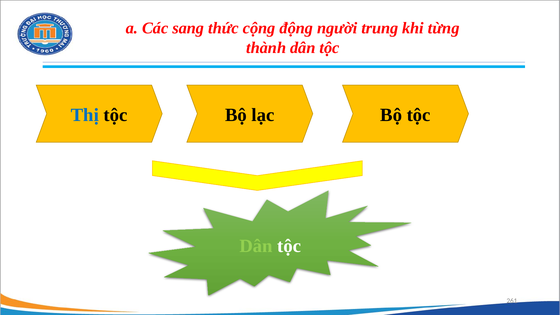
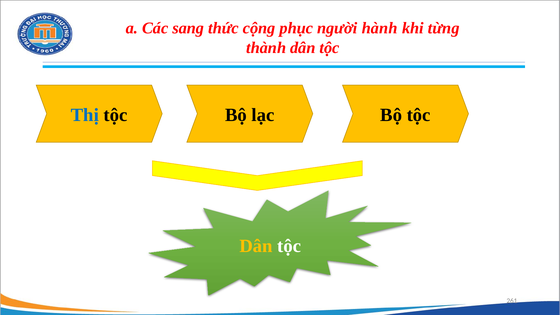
động: động -> phục (296, 28)
trung: trung -> hành (380, 28)
Dân colour: light green -> yellow (256, 246)
